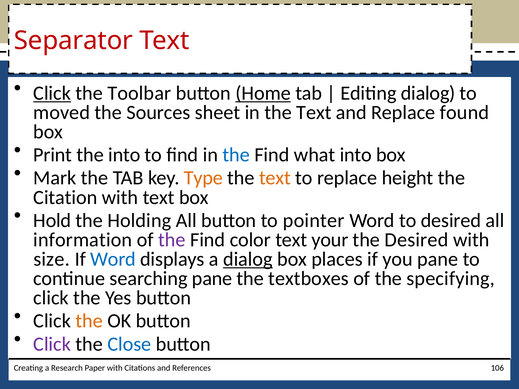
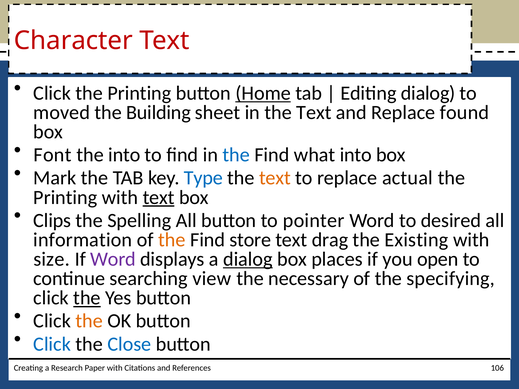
Separator: Separator -> Character (73, 41)
Click underline: present -> none (52, 93)
Toolbar: Toolbar -> Printing (139, 93)
Sources: Sources -> Building (159, 113)
Print: Print -> Font (52, 155)
Type colour: orange -> blue (203, 178)
height: height -> actual (407, 178)
Citation: Citation -> Printing (65, 197)
text underline: none -> present (159, 197)
Hold: Hold -> Clips (52, 221)
Holding: Holding -> Spelling (139, 221)
the colour: purple -> orange (172, 240)
color: color -> store (250, 240)
your: your -> drag (330, 240)
the Desired: Desired -> Existing (416, 240)
Word colour: blue -> purple (113, 259)
you pane: pane -> open (438, 259)
searching pane: pane -> view (212, 279)
textboxes: textboxes -> necessary (309, 279)
the underline: none -> present (87, 298)
Click colour: purple -> blue (52, 344)
